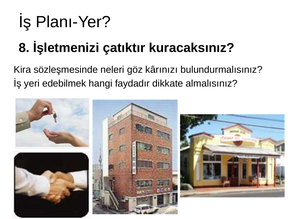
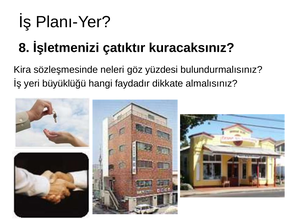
kârınızı: kârınızı -> yüzdesi (162, 70)
edebilmek: edebilmek -> büyüklüğü (64, 84)
